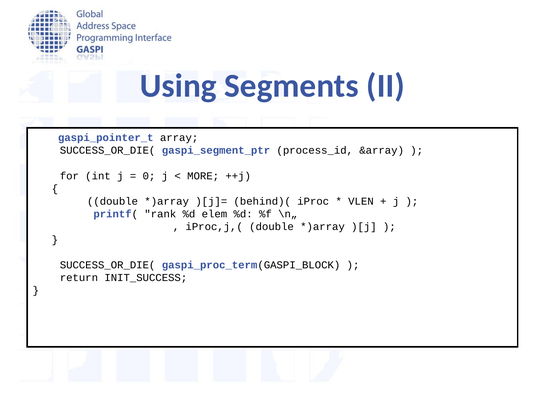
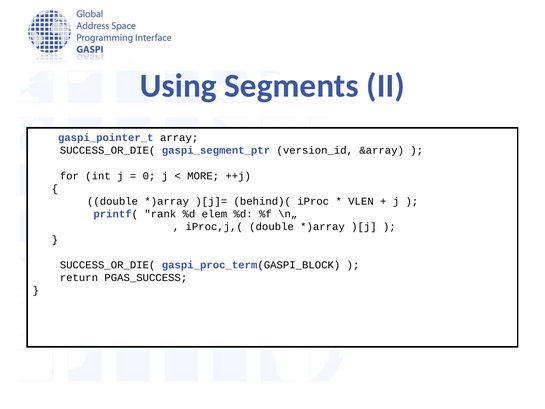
process_id: process_id -> version_id (315, 150)
INIT_SUCCESS: INIT_SUCCESS -> PGAS_SUCCESS (146, 278)
